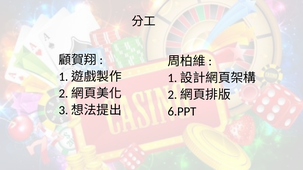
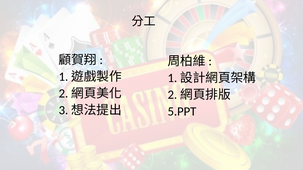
6.PPT: 6.PPT -> 5.PPT (182, 112)
